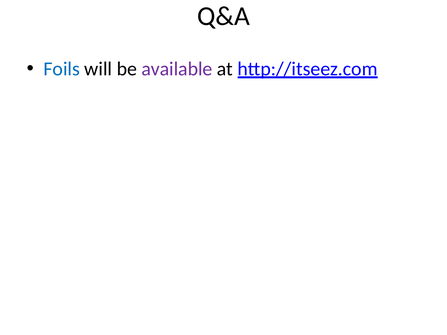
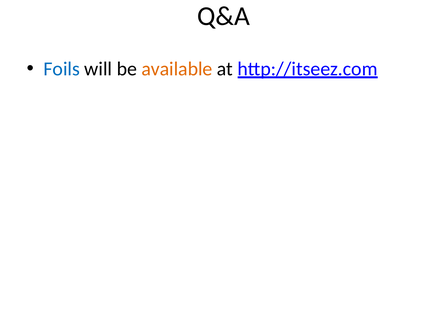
available colour: purple -> orange (177, 69)
